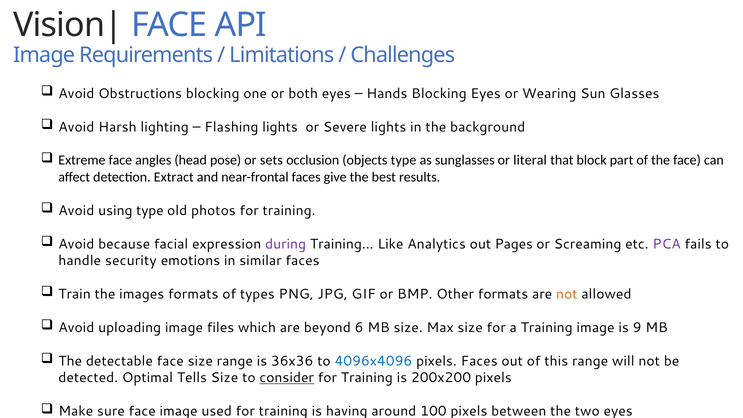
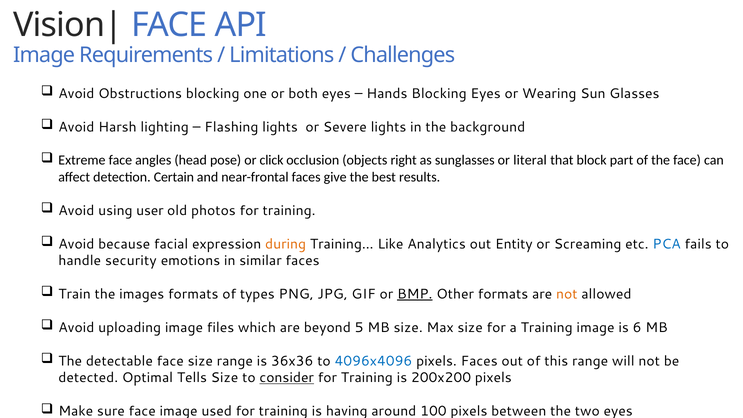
sets: sets -> click (272, 160)
objects type: type -> right (404, 160)
Extract: Extract -> Certain (174, 177)
using type: type -> user (150, 211)
during colour: purple -> orange (286, 244)
Pages: Pages -> Entity (514, 244)
PCA colour: purple -> blue (667, 244)
BMP underline: none -> present (415, 294)
6: 6 -> 5 (359, 328)
9: 9 -> 6 (637, 328)
